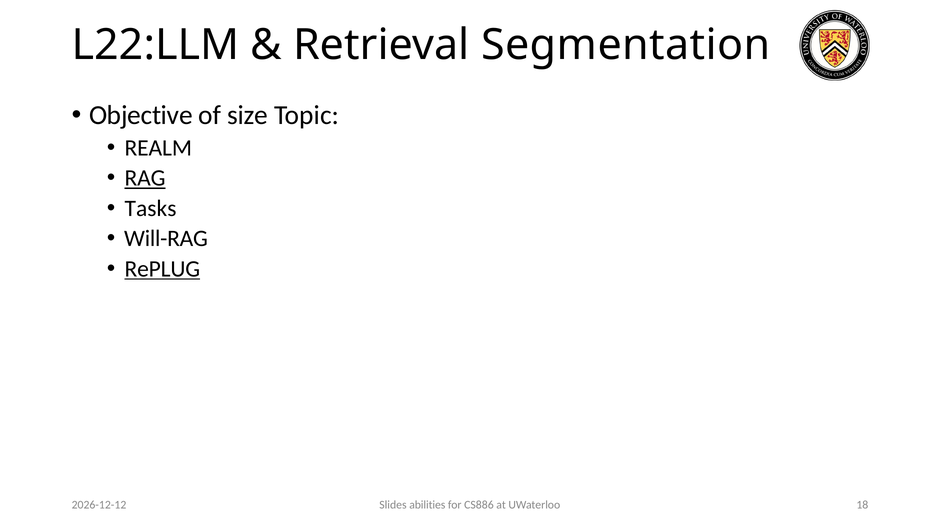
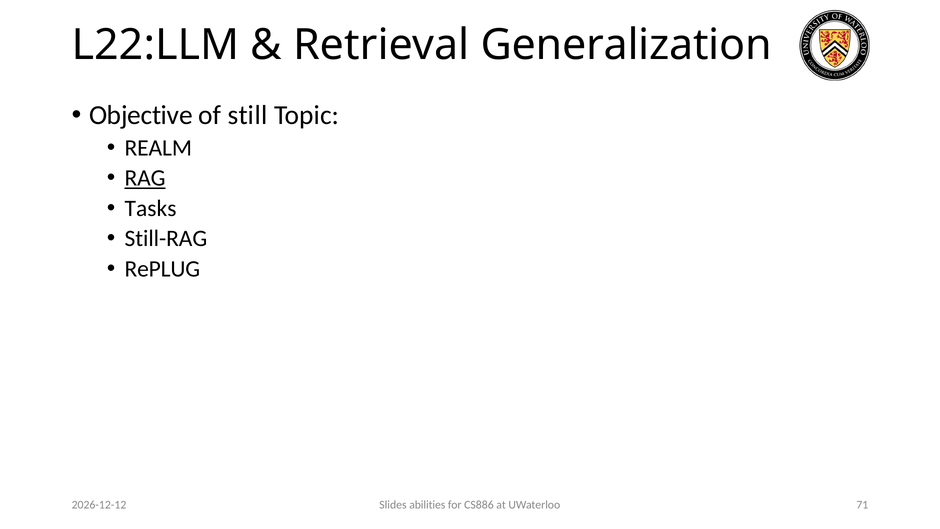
Segmentation: Segmentation -> Generalization (626, 45)
size: size -> still (247, 115)
Will-RAG: Will-RAG -> Still-RAG (166, 239)
RePLUG underline: present -> none (162, 269)
18: 18 -> 71 (862, 505)
